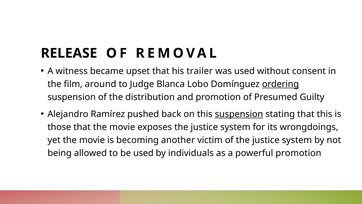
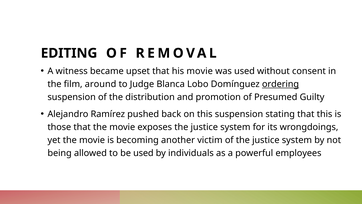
RELEASE: RELEASE -> EDITING (69, 53)
his trailer: trailer -> movie (200, 71)
suspension underline: present -> none (239, 114)
powerful promotion: promotion -> employees (298, 153)
